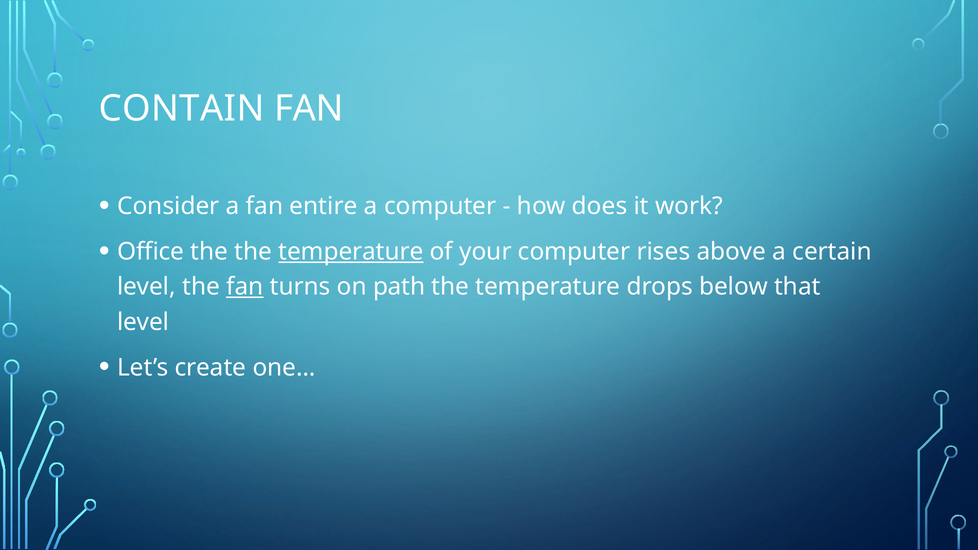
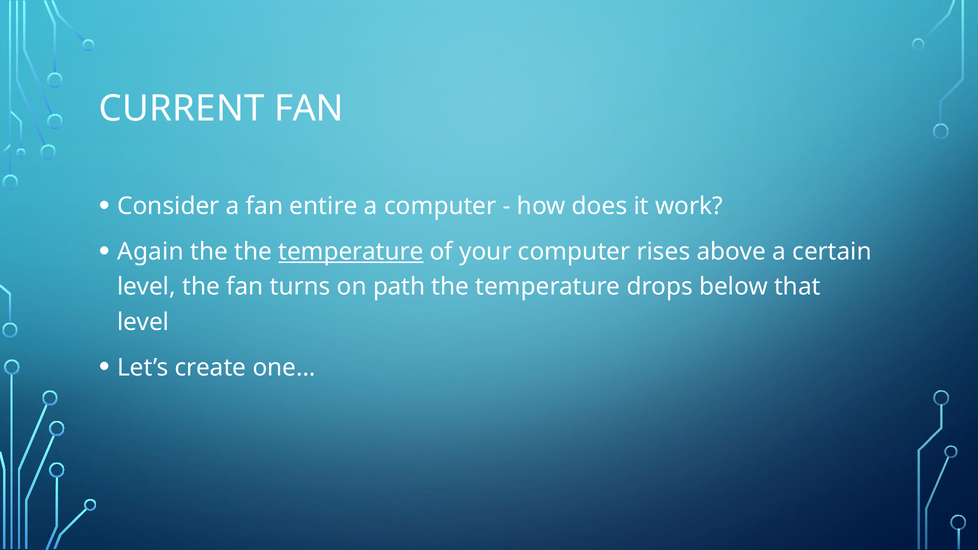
CONTAIN: CONTAIN -> CURRENT (182, 109)
Office: Office -> Again (151, 252)
fan underline: present -> none (245, 287)
